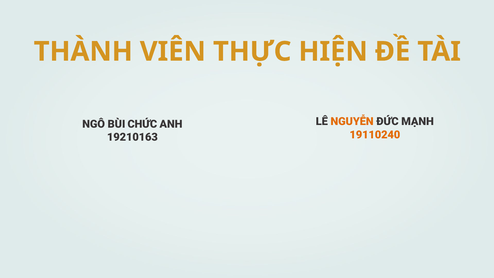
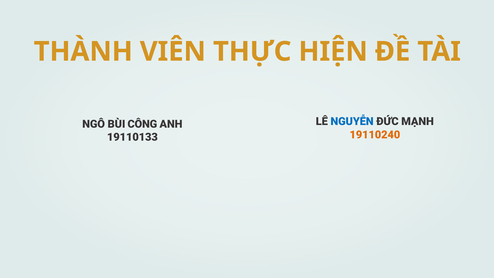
NGUYỄN colour: orange -> blue (352, 122)
CHỨC: CHỨC -> CÔNG (142, 124)
19210163: 19210163 -> 19110133 (132, 137)
